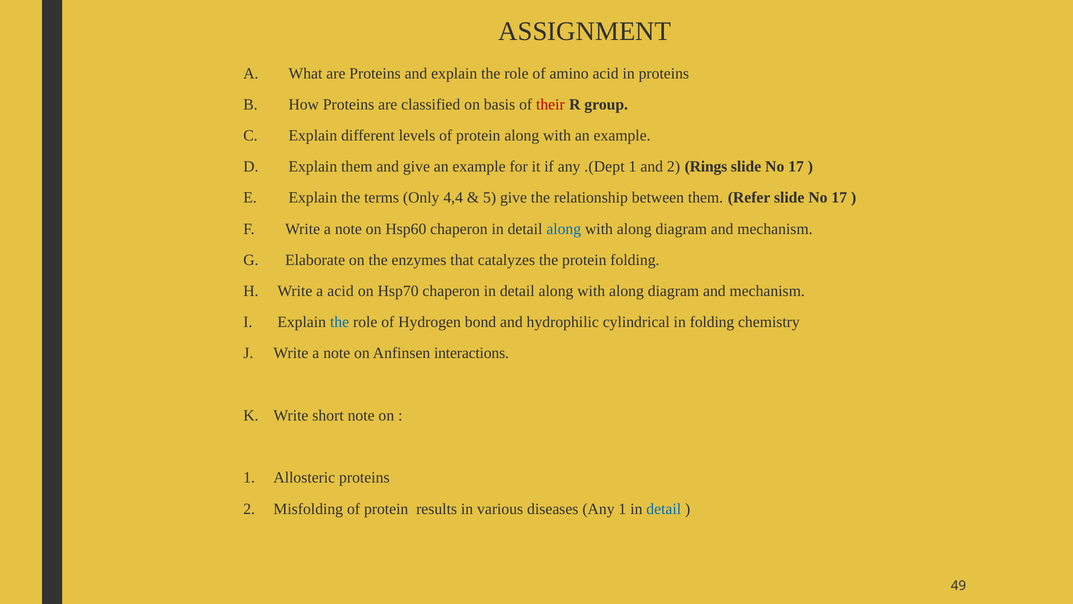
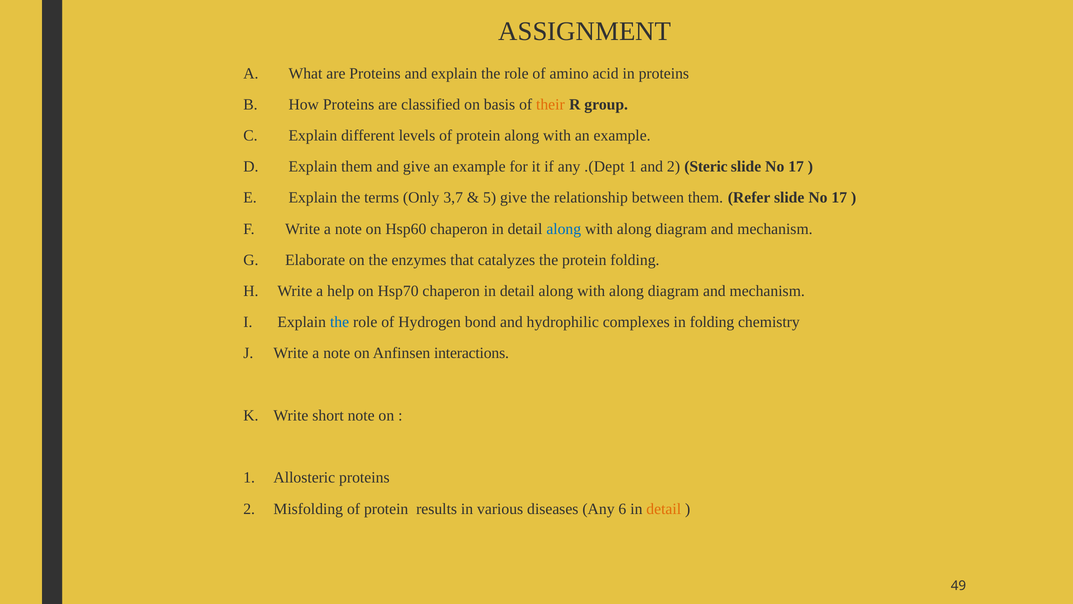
their colour: red -> orange (550, 104)
Rings: Rings -> Steric (706, 167)
4,4: 4,4 -> 3,7 (453, 198)
a acid: acid -> help (341, 291)
cylindrical: cylindrical -> complexes (636, 322)
Any 1: 1 -> 6 (622, 508)
detail colour: blue -> orange (664, 508)
